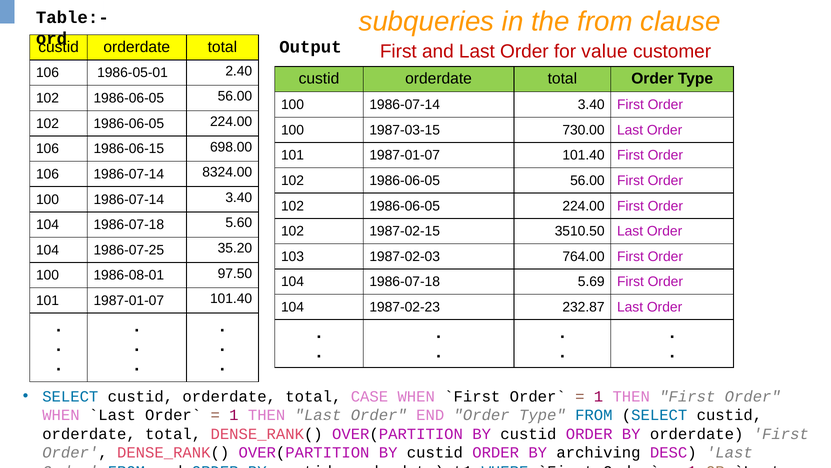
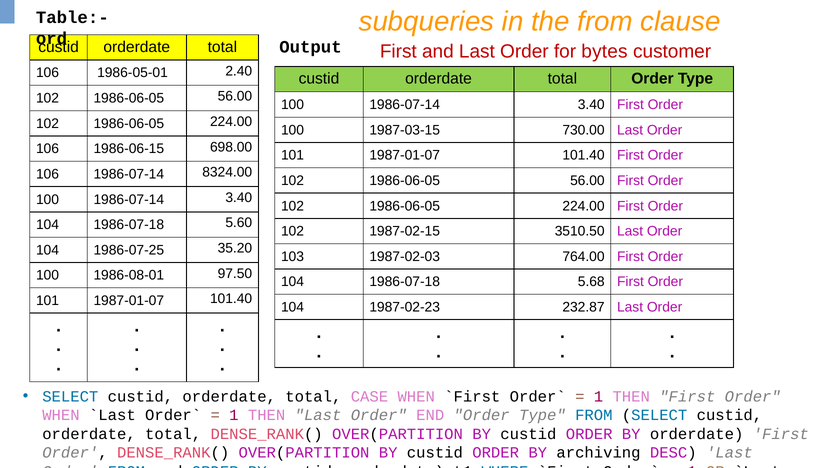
value: value -> bytes (604, 51)
5.69: 5.69 -> 5.68 (591, 282)
